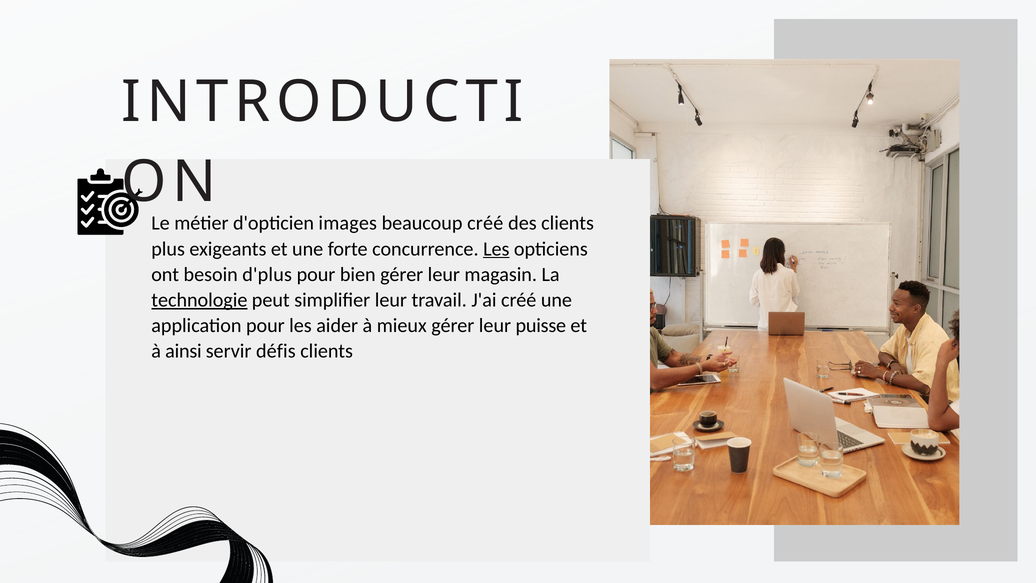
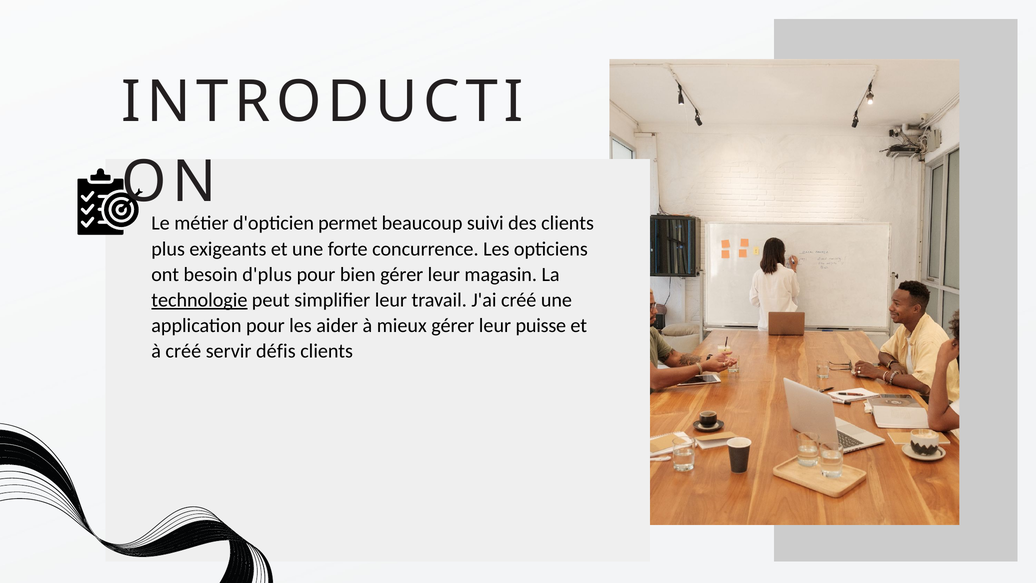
images: images -> permet (348, 223)
beaucoup créé: créé -> suivi (485, 223)
Les underline: present -> none (496, 249)
à ainsi: ainsi -> créé (183, 351)
